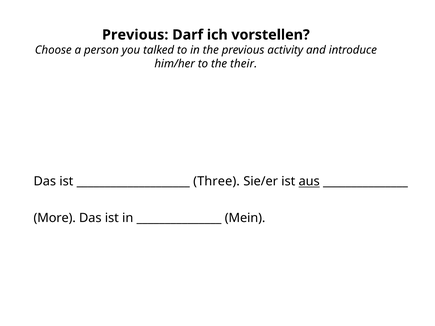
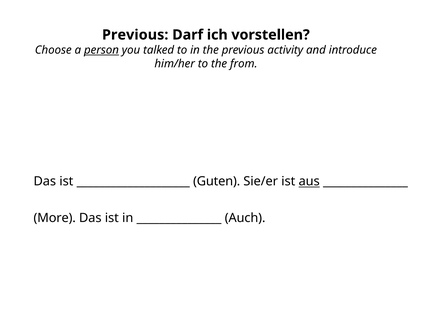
person underline: none -> present (101, 50)
their: their -> from (244, 64)
Three: Three -> Guten (217, 182)
Mein: Mein -> Auch (245, 218)
